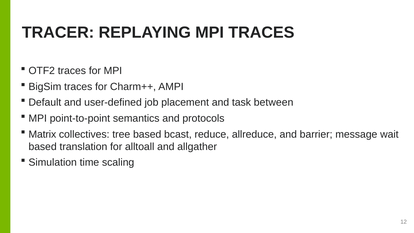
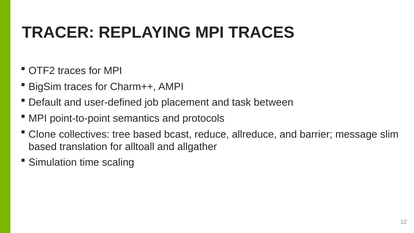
Matrix: Matrix -> Clone (42, 134)
wait: wait -> slim (389, 134)
